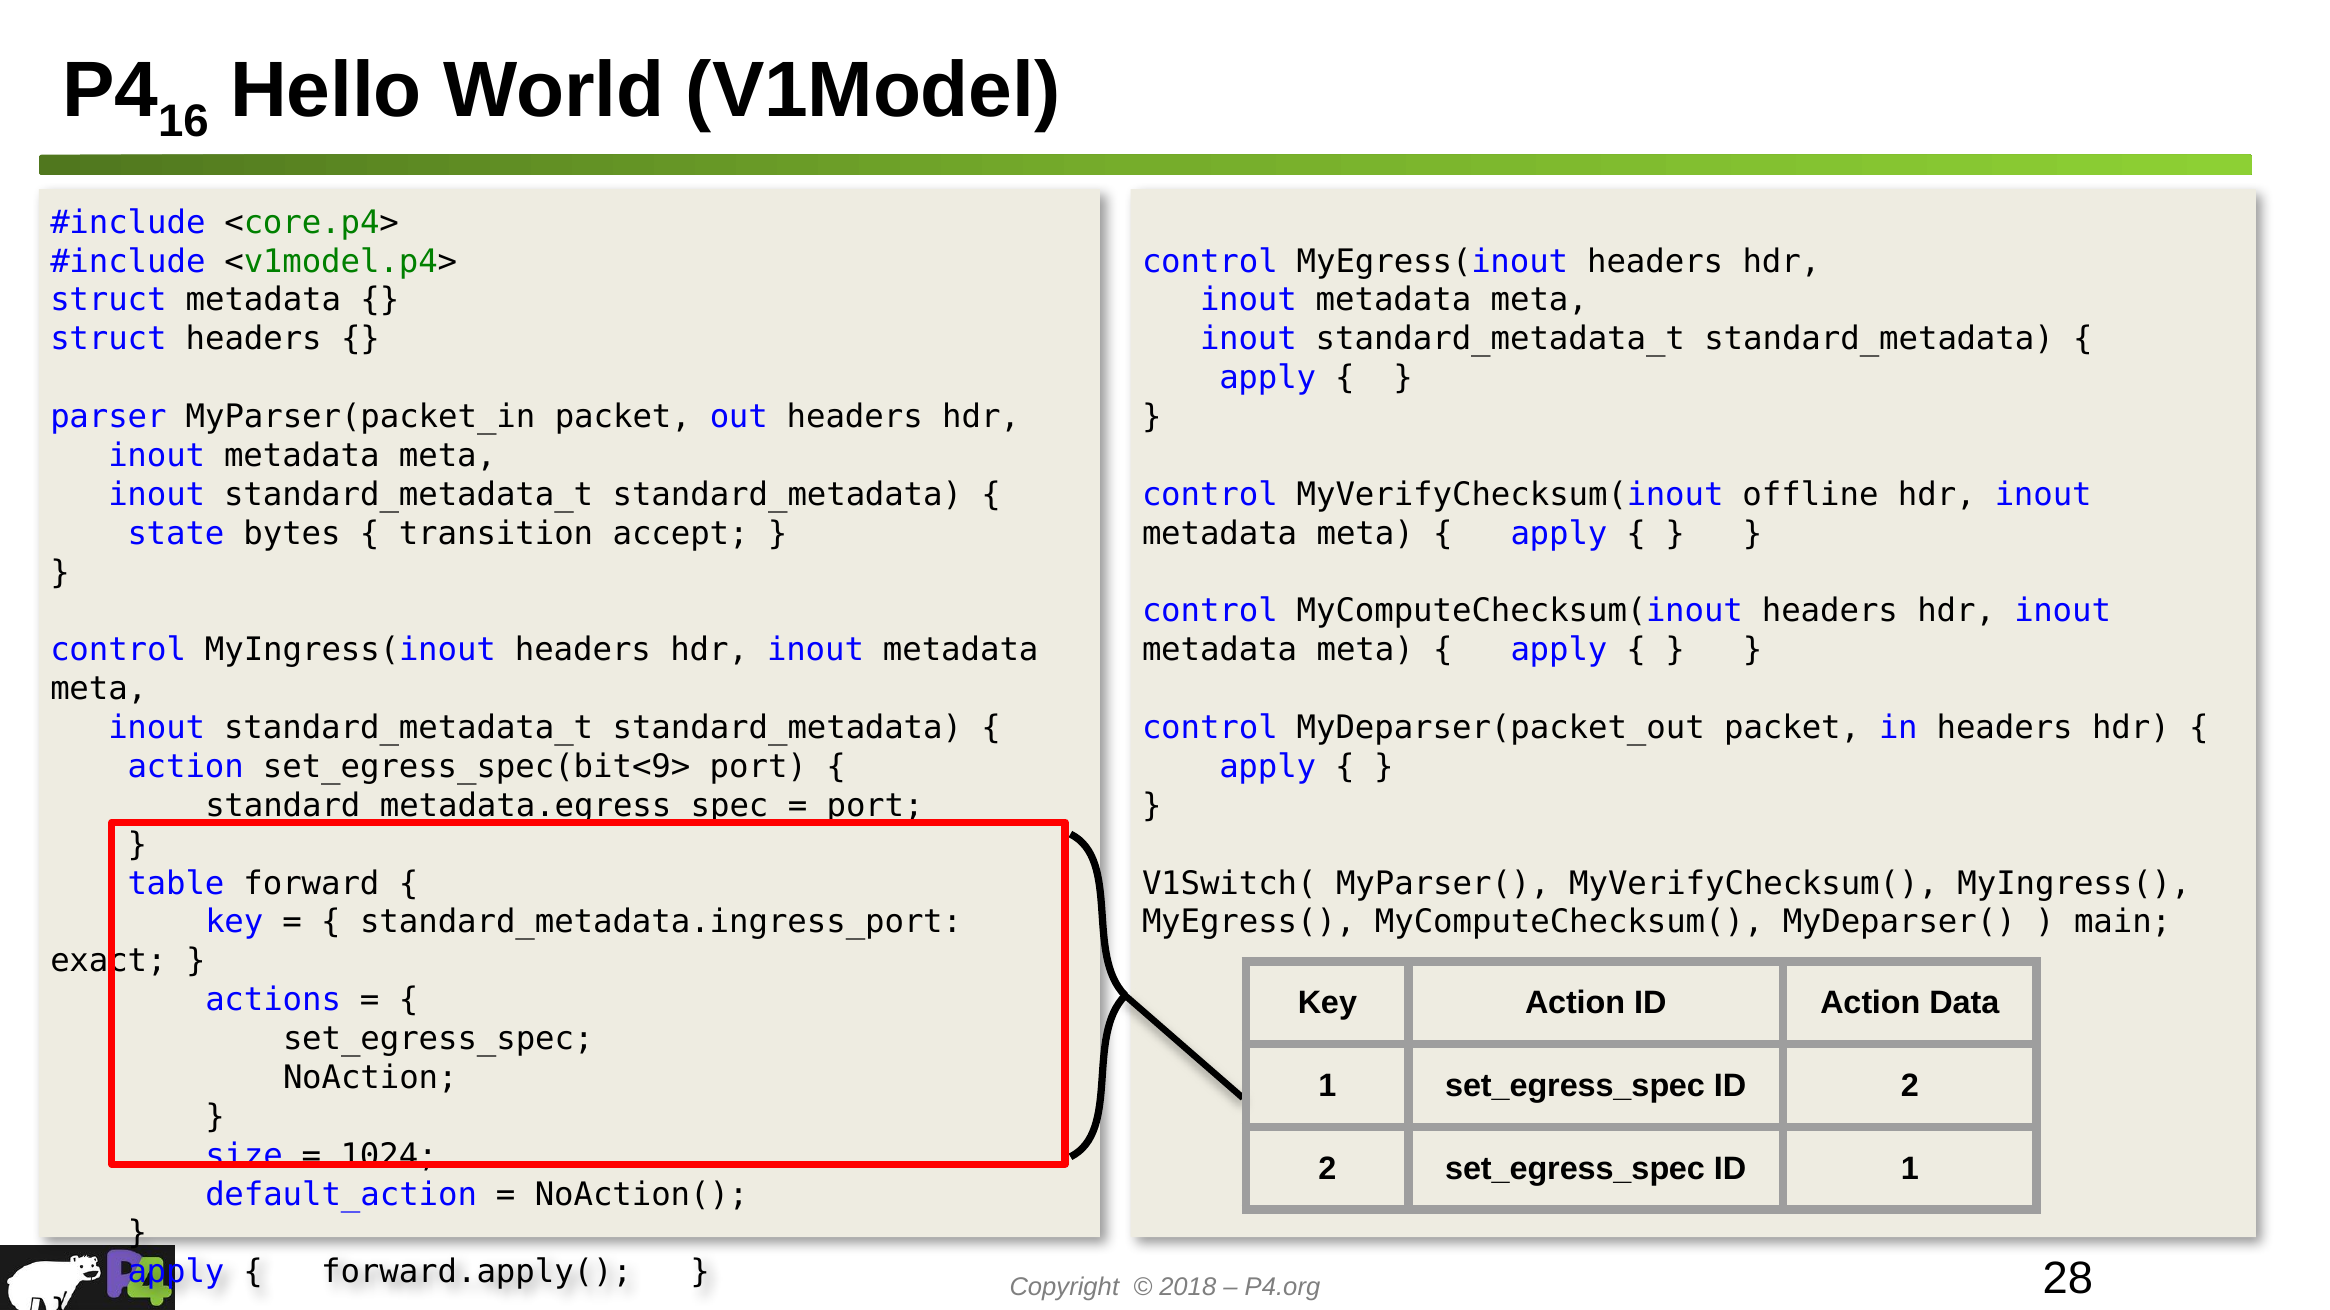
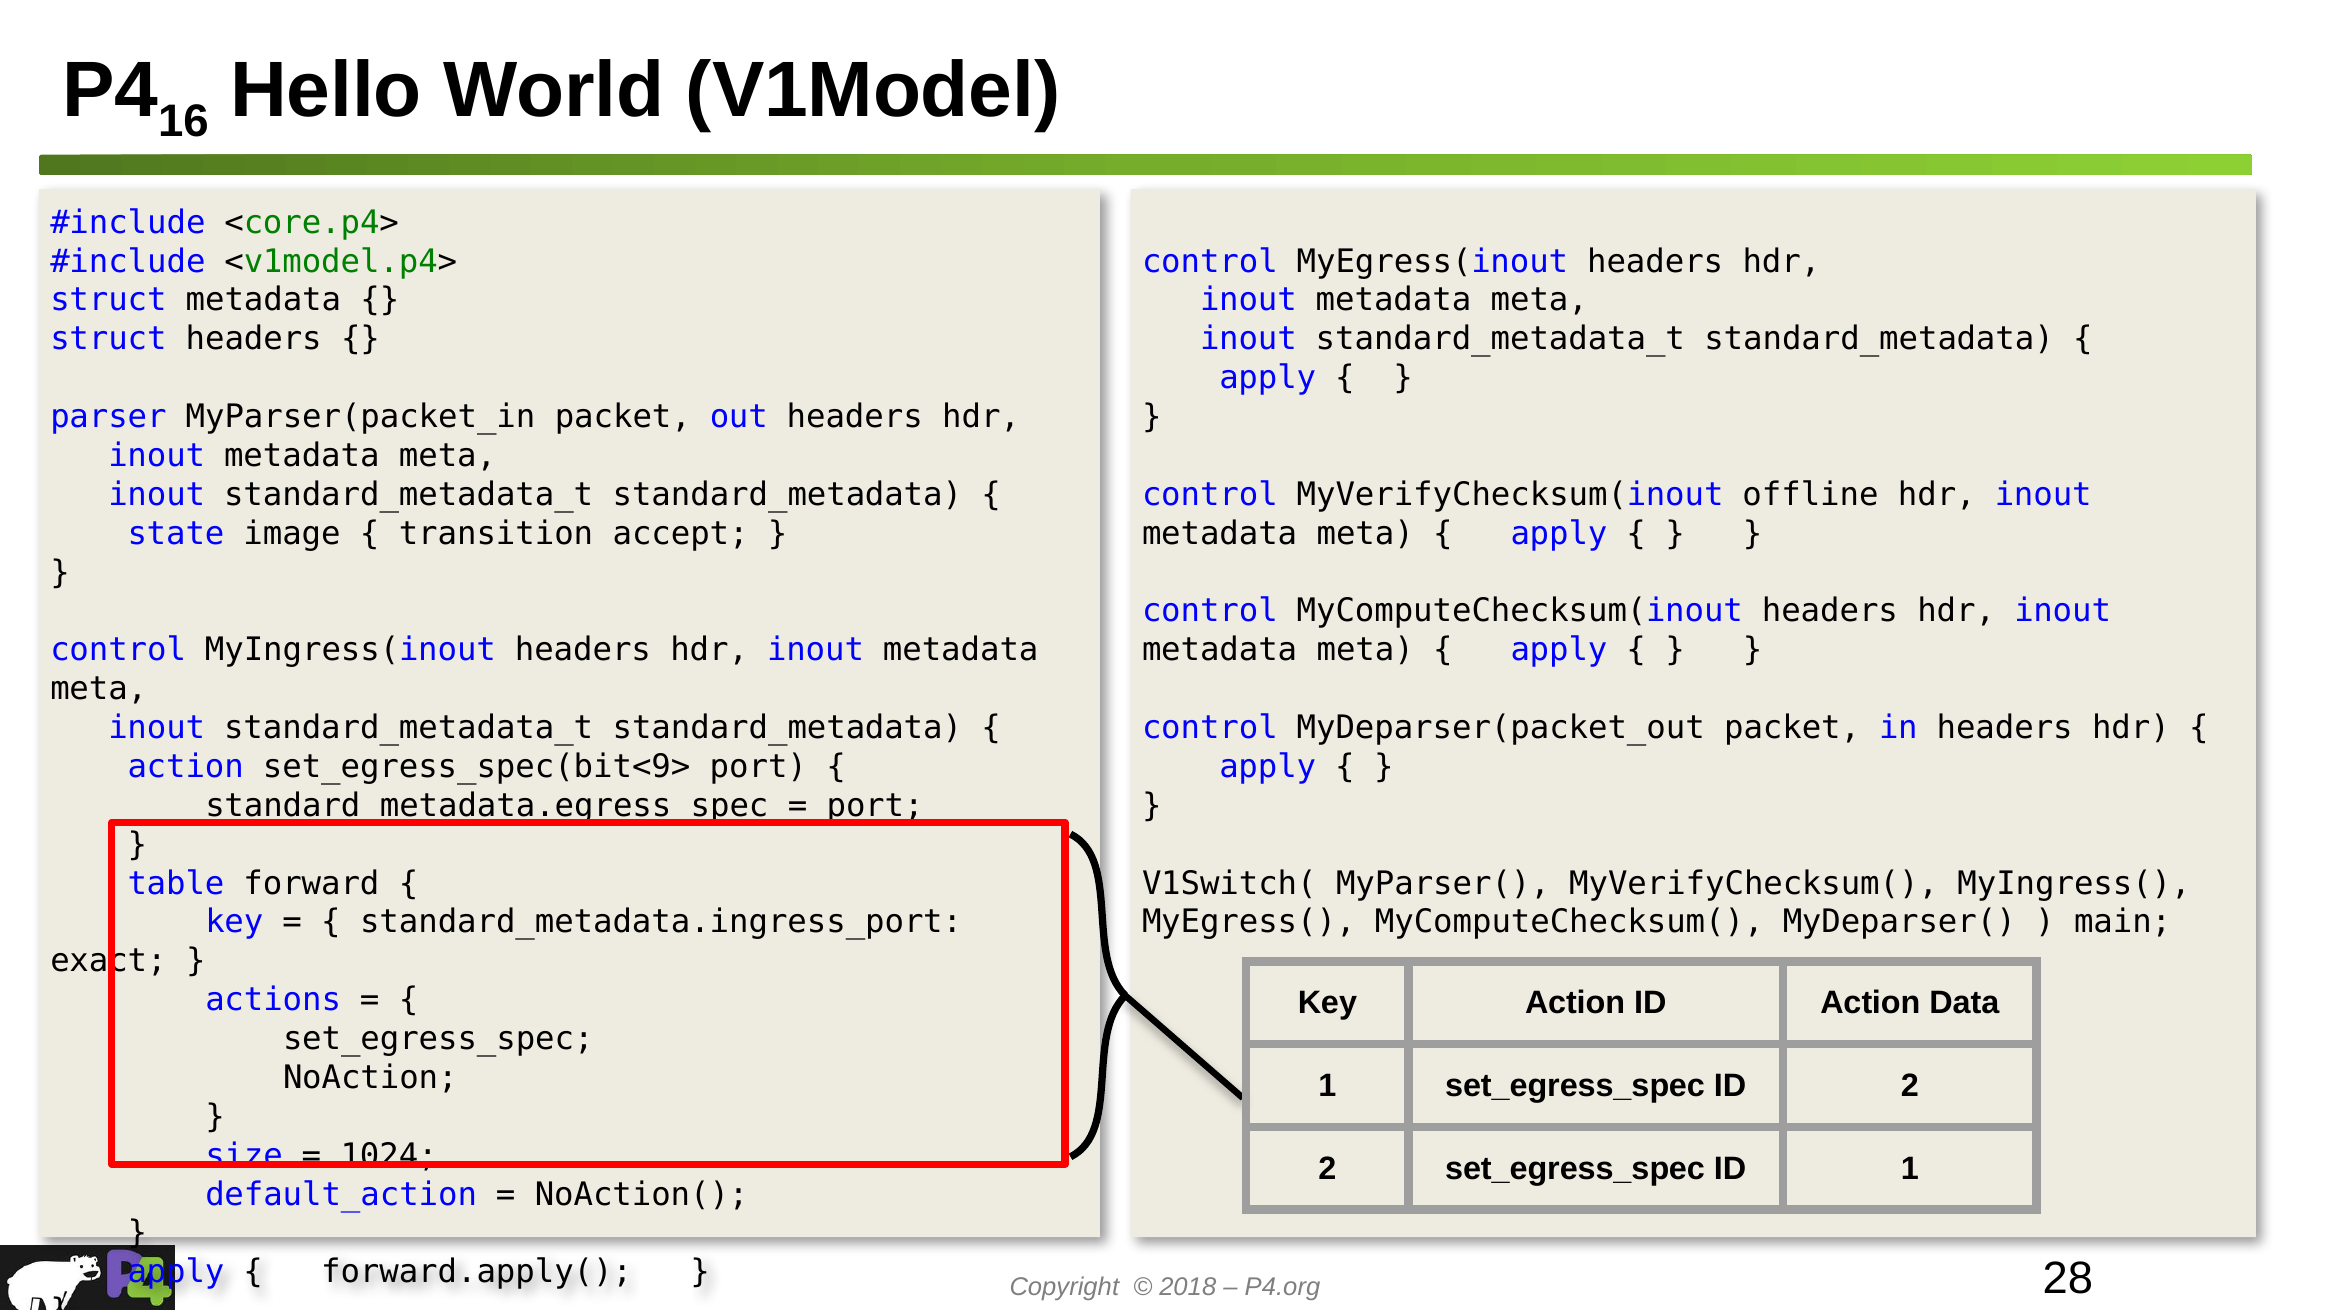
bytes: bytes -> image (292, 534)
